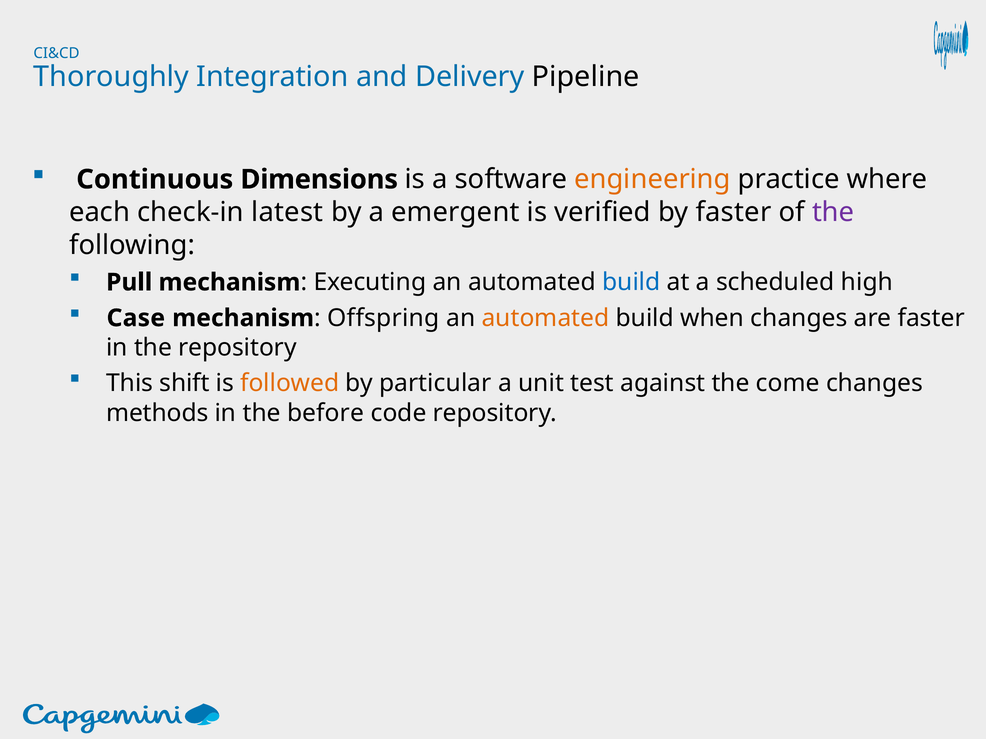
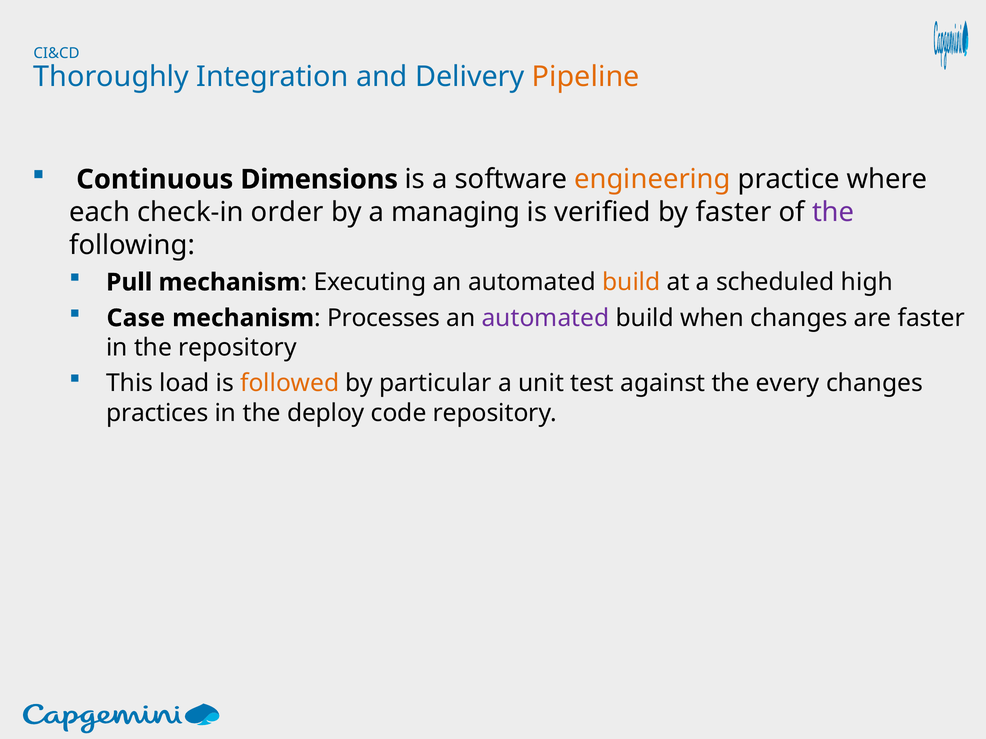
Pipeline colour: black -> orange (586, 77)
latest: latest -> order (287, 212)
emergent: emergent -> managing (456, 212)
build colour: blue -> orange (631, 283)
Offspring: Offspring -> Processes (384, 318)
automated colour: orange -> purple (545, 318)
shift: shift -> load (184, 384)
come: come -> every (788, 384)
methods: methods -> practices (157, 413)
before: before -> deploy (326, 413)
